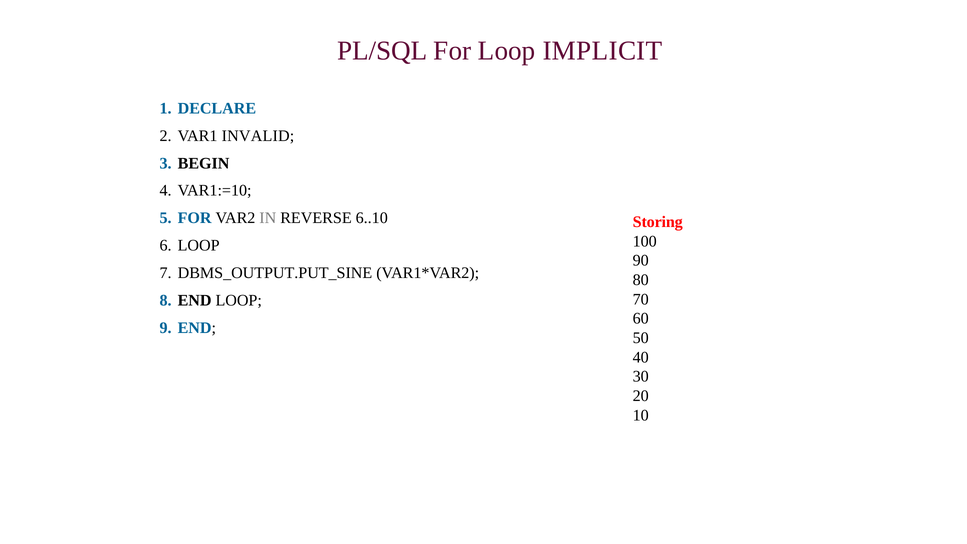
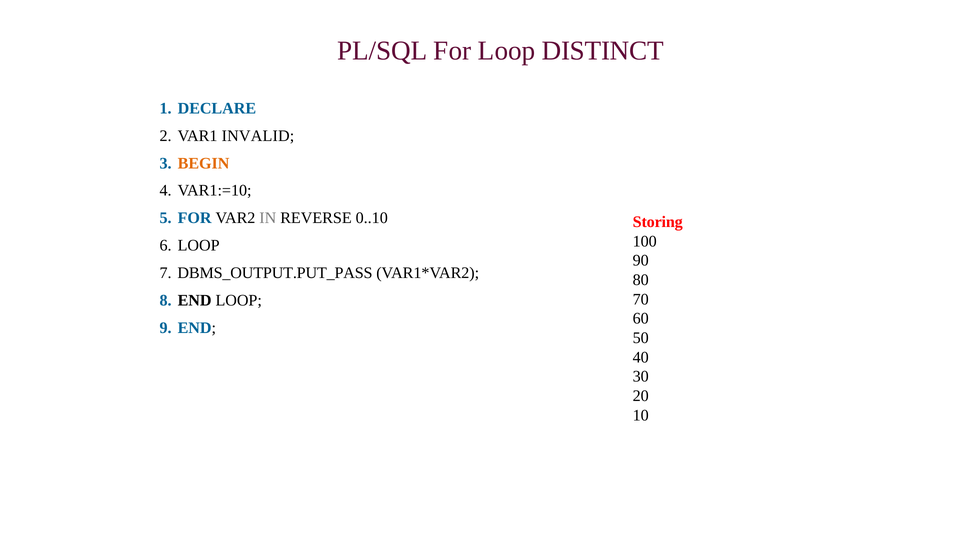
IMPLICIT: IMPLICIT -> DISTINCT (603, 51)
BEGIN colour: black -> orange (204, 163)
6..10: 6..10 -> 0..10 (372, 218)
DBMS_OUTPUT.PUT_SINE: DBMS_OUTPUT.PUT_SINE -> DBMS_OUTPUT.PUT_PASS (275, 273)
